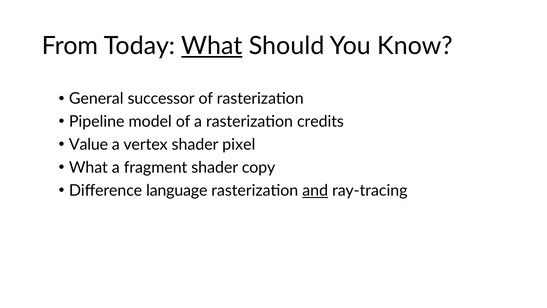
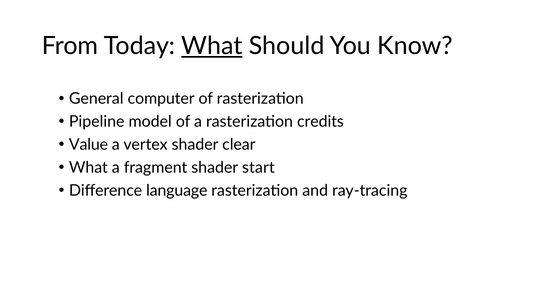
successor: successor -> computer (161, 99)
pixel: pixel -> clear (239, 144)
copy: copy -> start (258, 167)
and underline: present -> none (315, 190)
